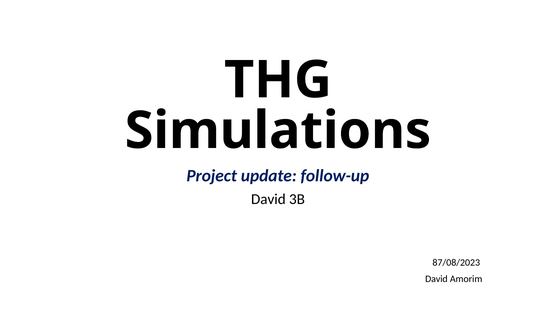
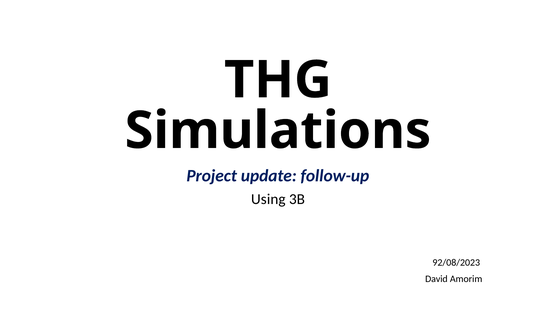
David: David -> Using (268, 199)
87/08/2023: 87/08/2023 -> 92/08/2023 (456, 262)
